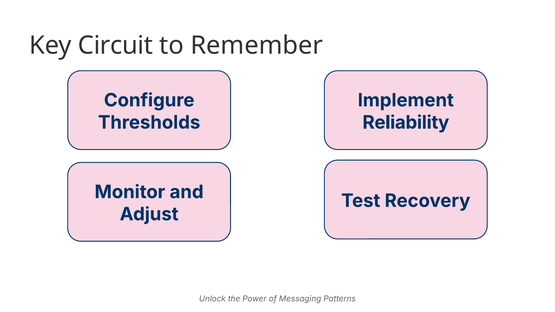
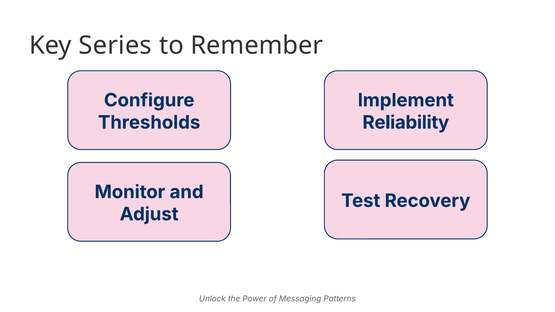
Circuit: Circuit -> Series (115, 46)
